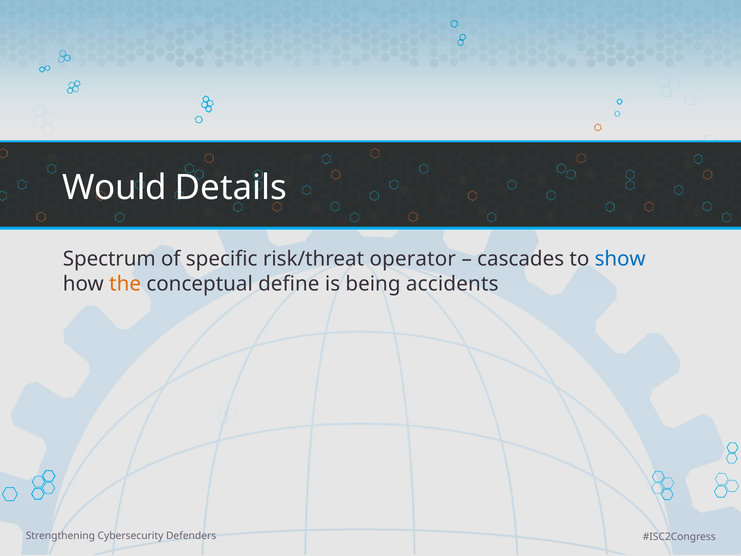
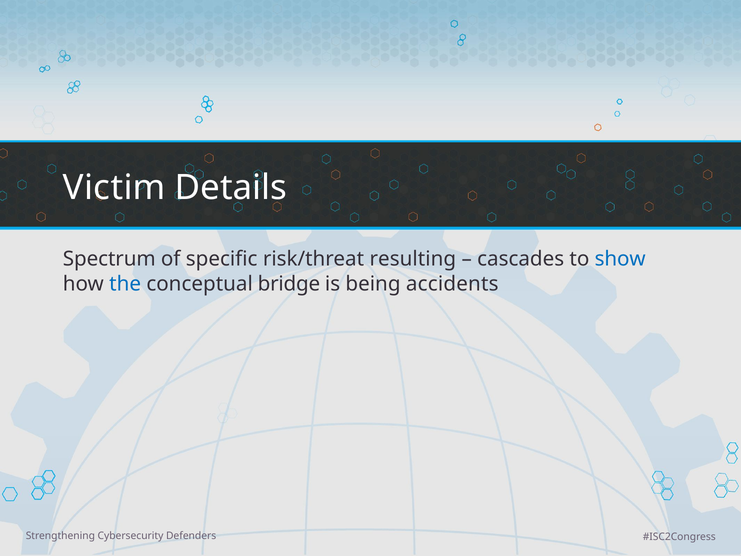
Would: Would -> Victim (114, 188)
operator: operator -> resulting (413, 259)
the colour: orange -> blue (125, 284)
define: define -> bridge (289, 284)
